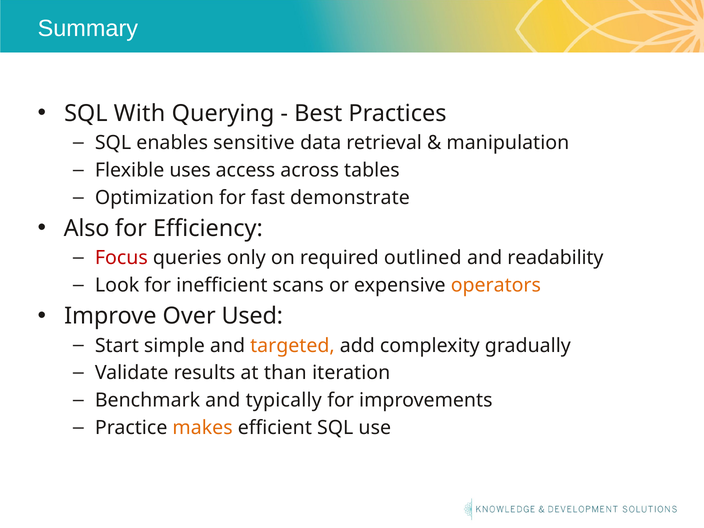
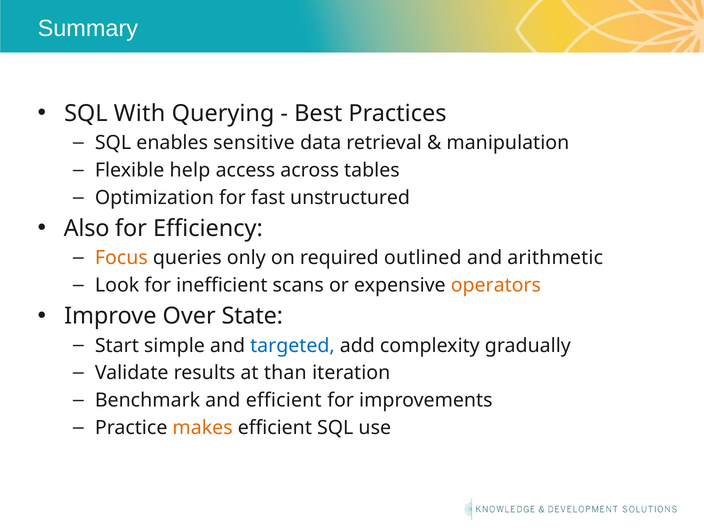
uses: uses -> help (190, 170)
demonstrate: demonstrate -> unstructured (350, 198)
Focus colour: red -> orange (121, 258)
readability: readability -> arithmetic (555, 258)
Used: Used -> State (252, 316)
targeted colour: orange -> blue (292, 346)
and typically: typically -> efficient (284, 400)
